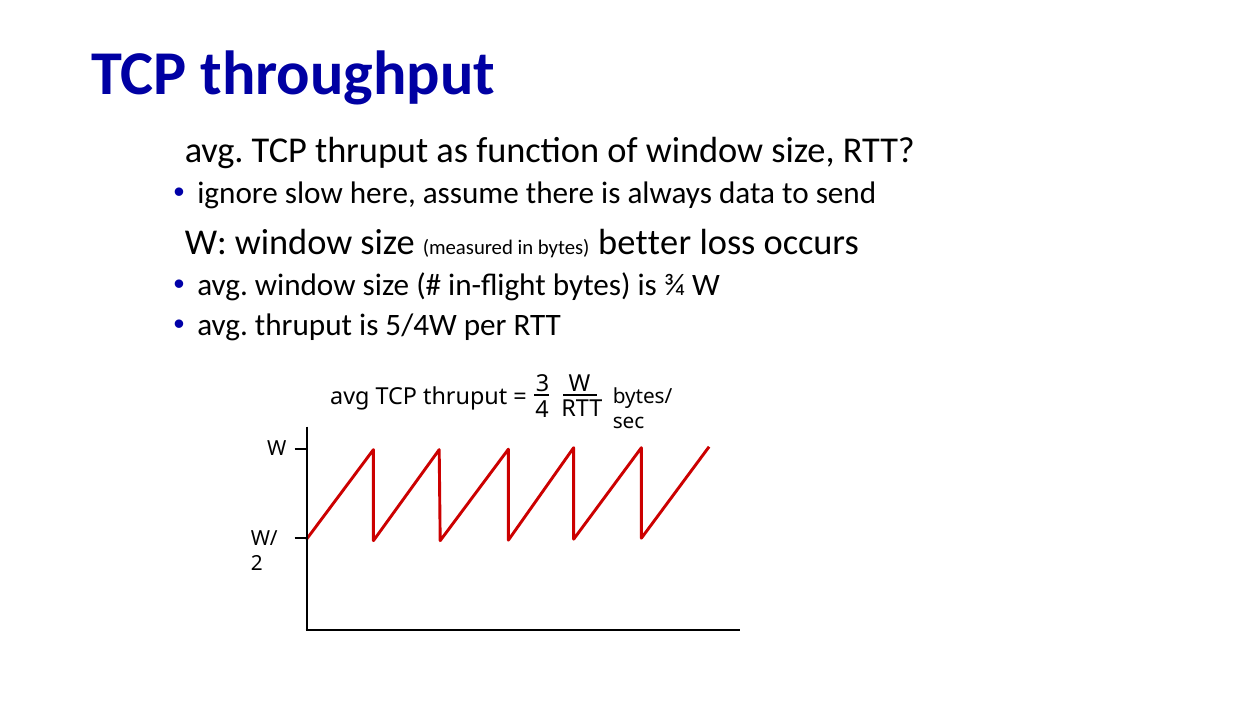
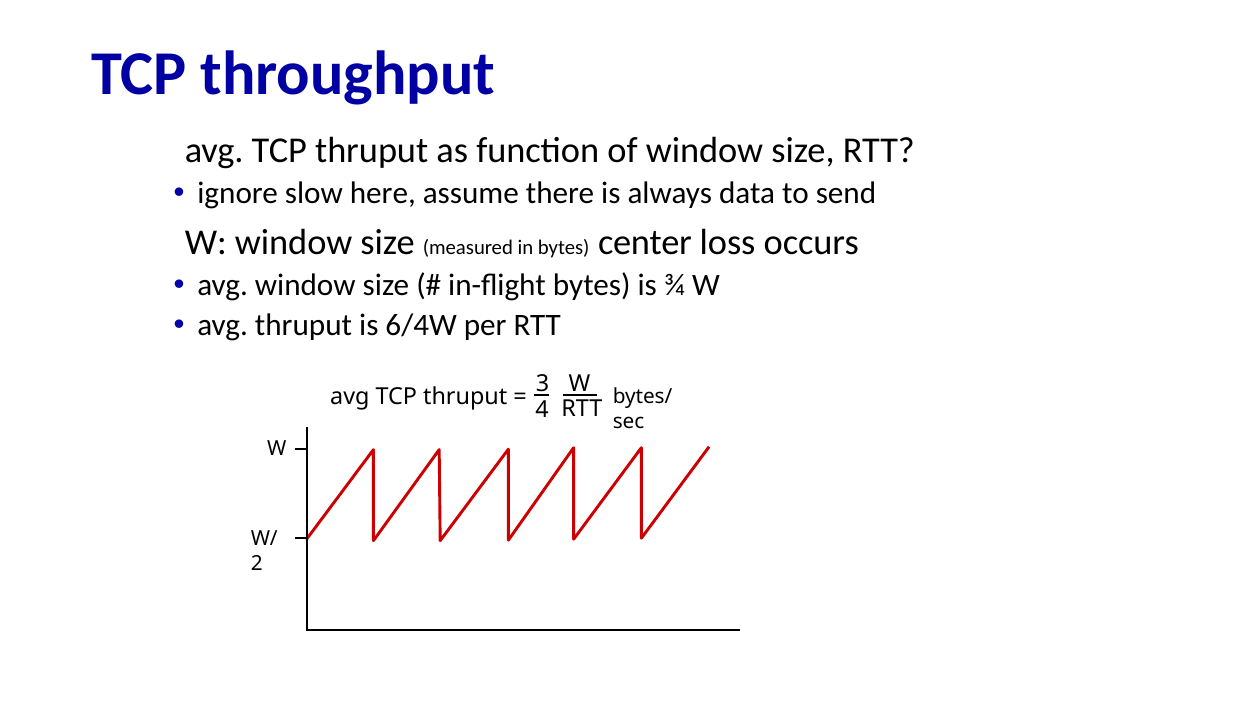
better: better -> center (645, 243)
5/4W: 5/4W -> 6/4W (421, 326)
